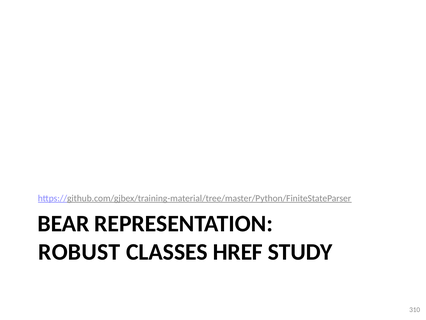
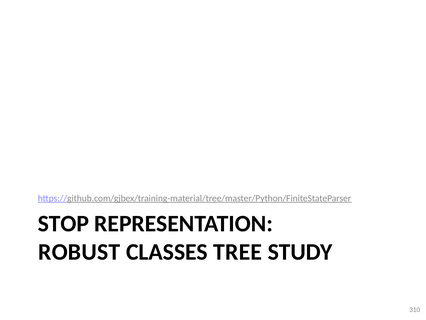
BEAR: BEAR -> STOP (63, 223)
HREF: HREF -> TREE (238, 252)
